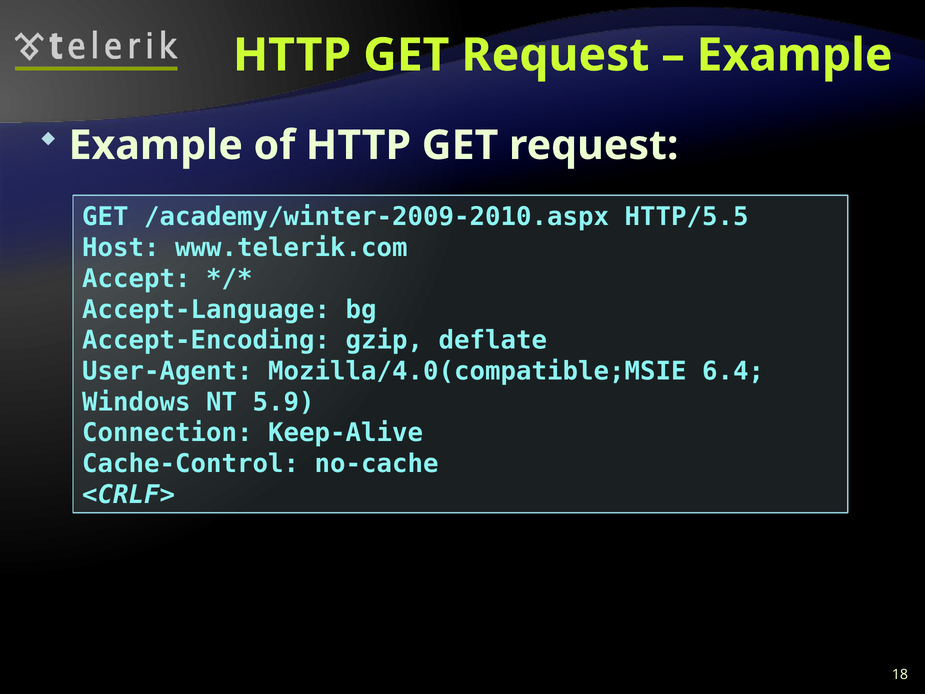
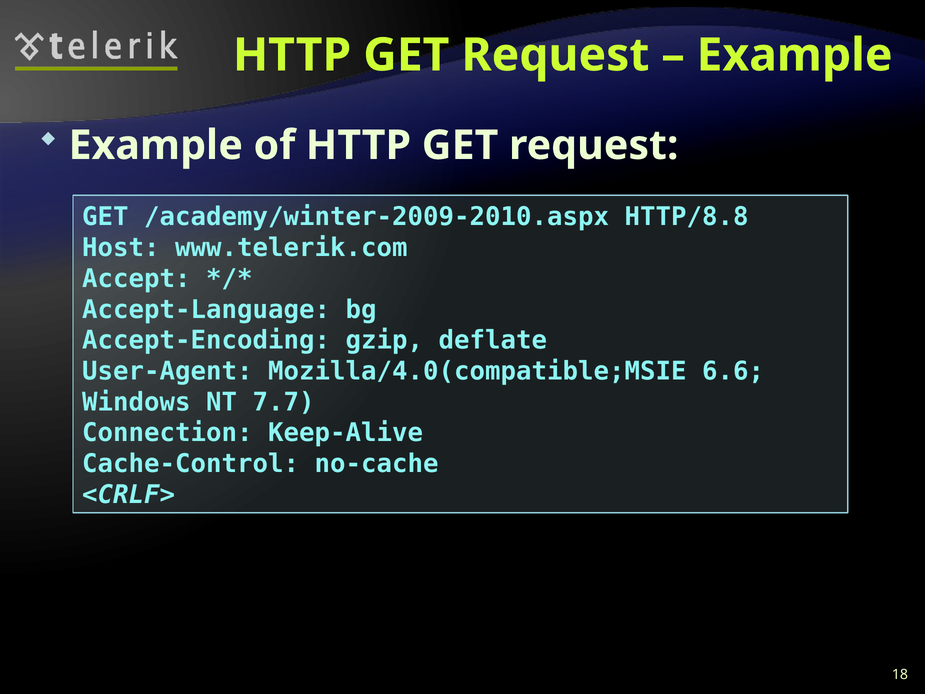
HTTP/5.5: HTTP/5.5 -> HTTP/8.8 (687, 217)
6.4: 6.4 -> 6.6 (733, 371)
5.9: 5.9 -> 7.7 (284, 402)
